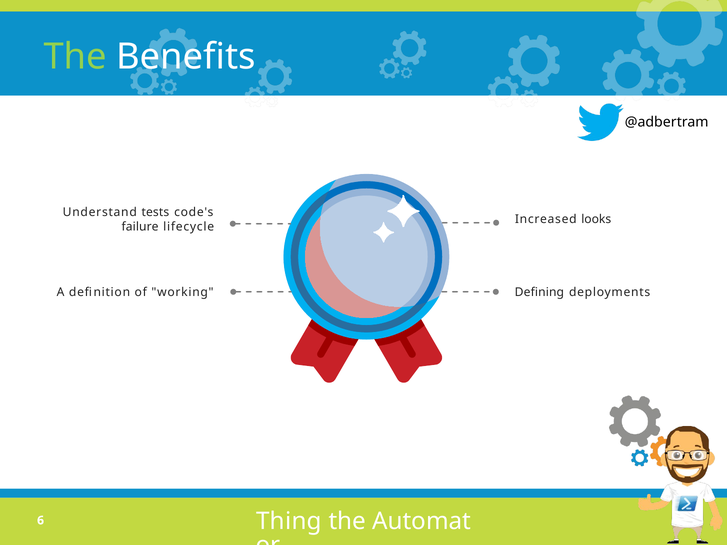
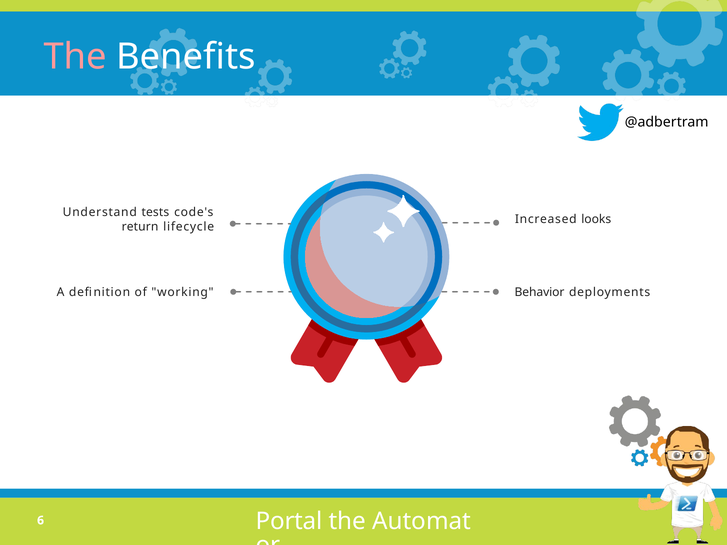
The colour: light green -> pink (75, 57)
failure: failure -> return (140, 227)
Defining: Defining -> Behavior (540, 293)
Thing: Thing -> Portal (289, 521)
